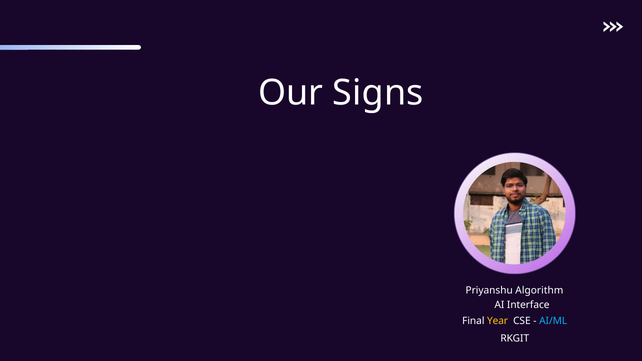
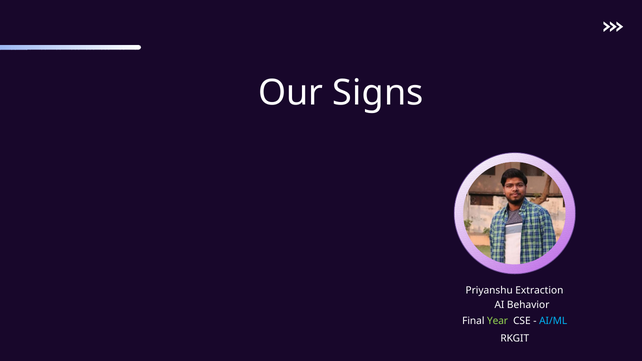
Algorithm: Algorithm -> Extraction (539, 291)
Interface: Interface -> Behavior (528, 305)
Year colour: yellow -> light green (498, 321)
